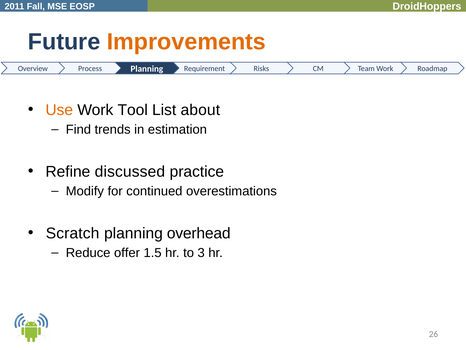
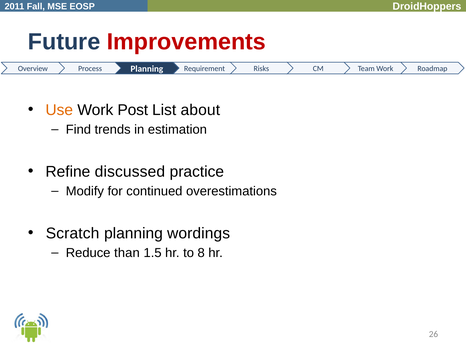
Improvements colour: orange -> red (186, 42)
Tool: Tool -> Post (133, 110)
overhead: overhead -> wordings (199, 233)
offer: offer -> than (127, 253)
3: 3 -> 8 (201, 253)
